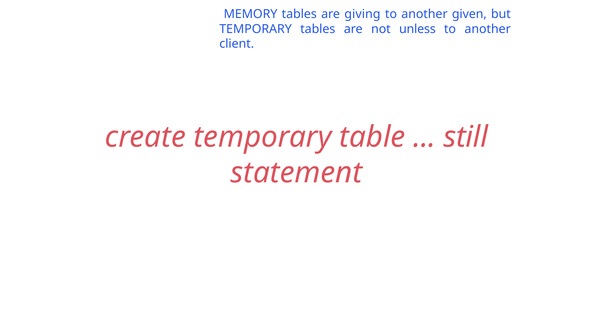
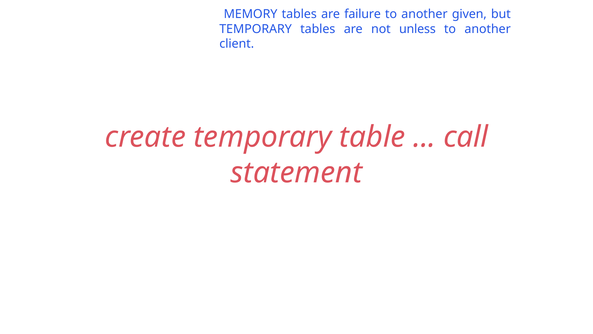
giving: giving -> failure (363, 14)
still: still -> call (466, 137)
